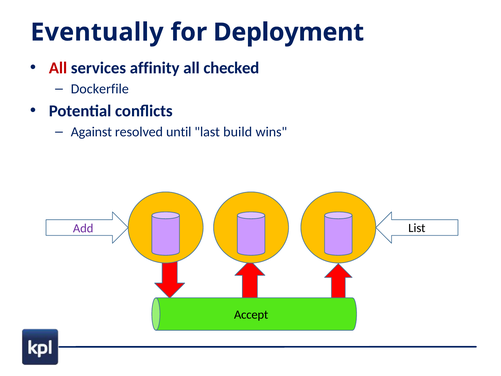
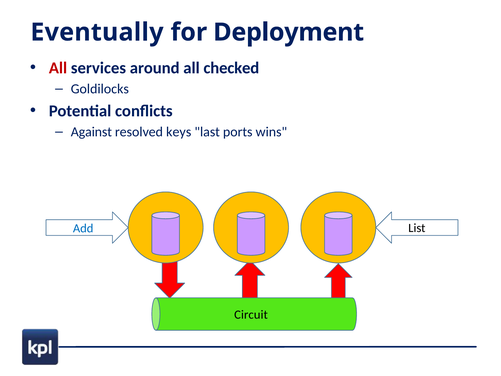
affinity: affinity -> around (155, 68)
Dockerfile: Dockerfile -> Goldilocks (100, 89)
until: until -> keys (179, 132)
build: build -> ports (238, 132)
Add colour: purple -> blue (83, 228)
Accept: Accept -> Circuit (251, 315)
